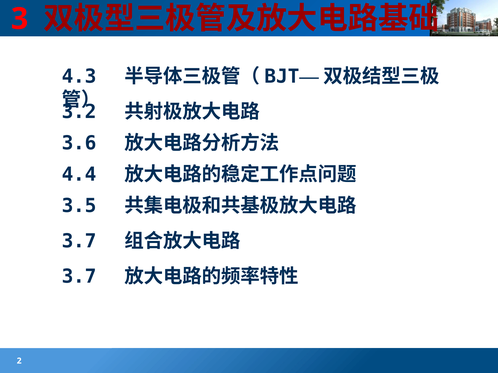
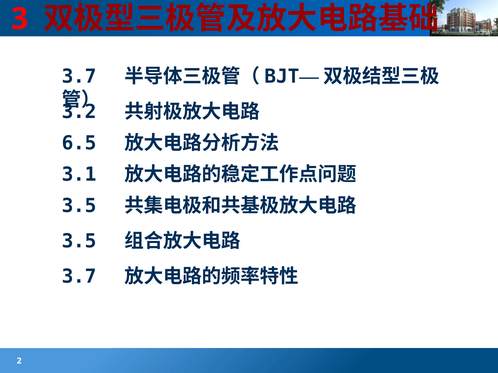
4.3: 4.3 -> 3.7 (79, 77)
3.6: 3.6 -> 6.5 (79, 143)
4.4: 4.4 -> 3.1 (79, 175)
3.7: 3.7 -> 3.5 (79, 241)
